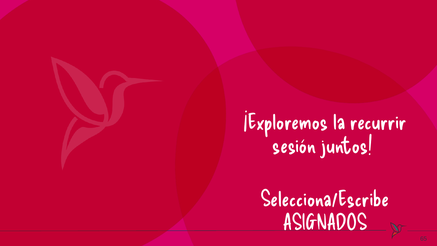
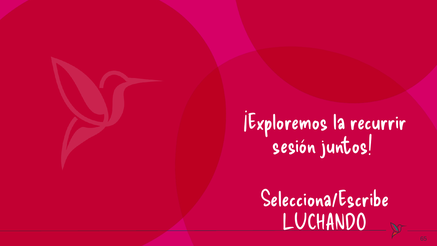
ASIGNADOS: ASIGNADOS -> LUCHANDO (325, 223)
